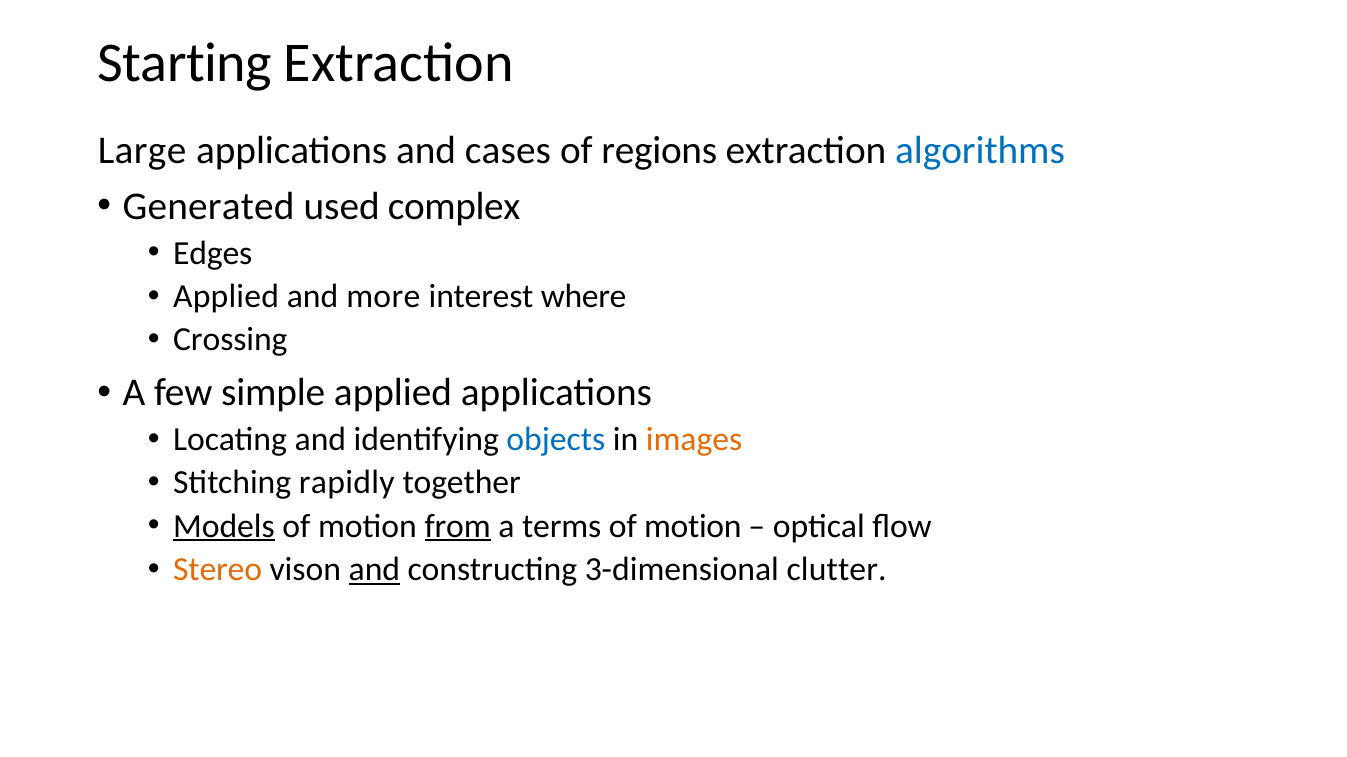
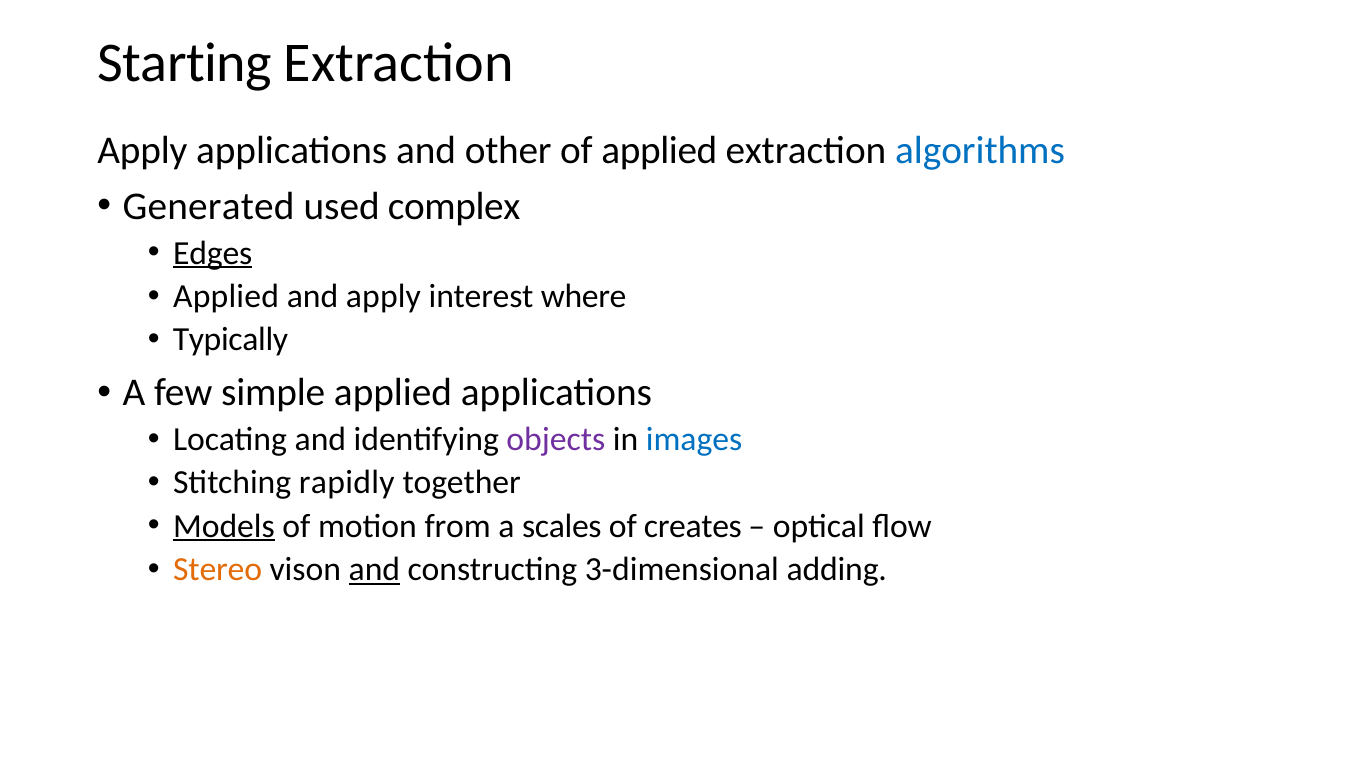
Large: Large -> Apply (142, 150)
cases: cases -> other (508, 150)
of regions: regions -> applied (659, 150)
Edges underline: none -> present (213, 253)
and more: more -> apply (383, 297)
Crossing: Crossing -> Typically (230, 340)
objects colour: blue -> purple (556, 440)
images colour: orange -> blue (694, 440)
from underline: present -> none (458, 526)
terms: terms -> scales (562, 526)
motion: motion -> creates (693, 526)
clutter: clutter -> adding (837, 570)
